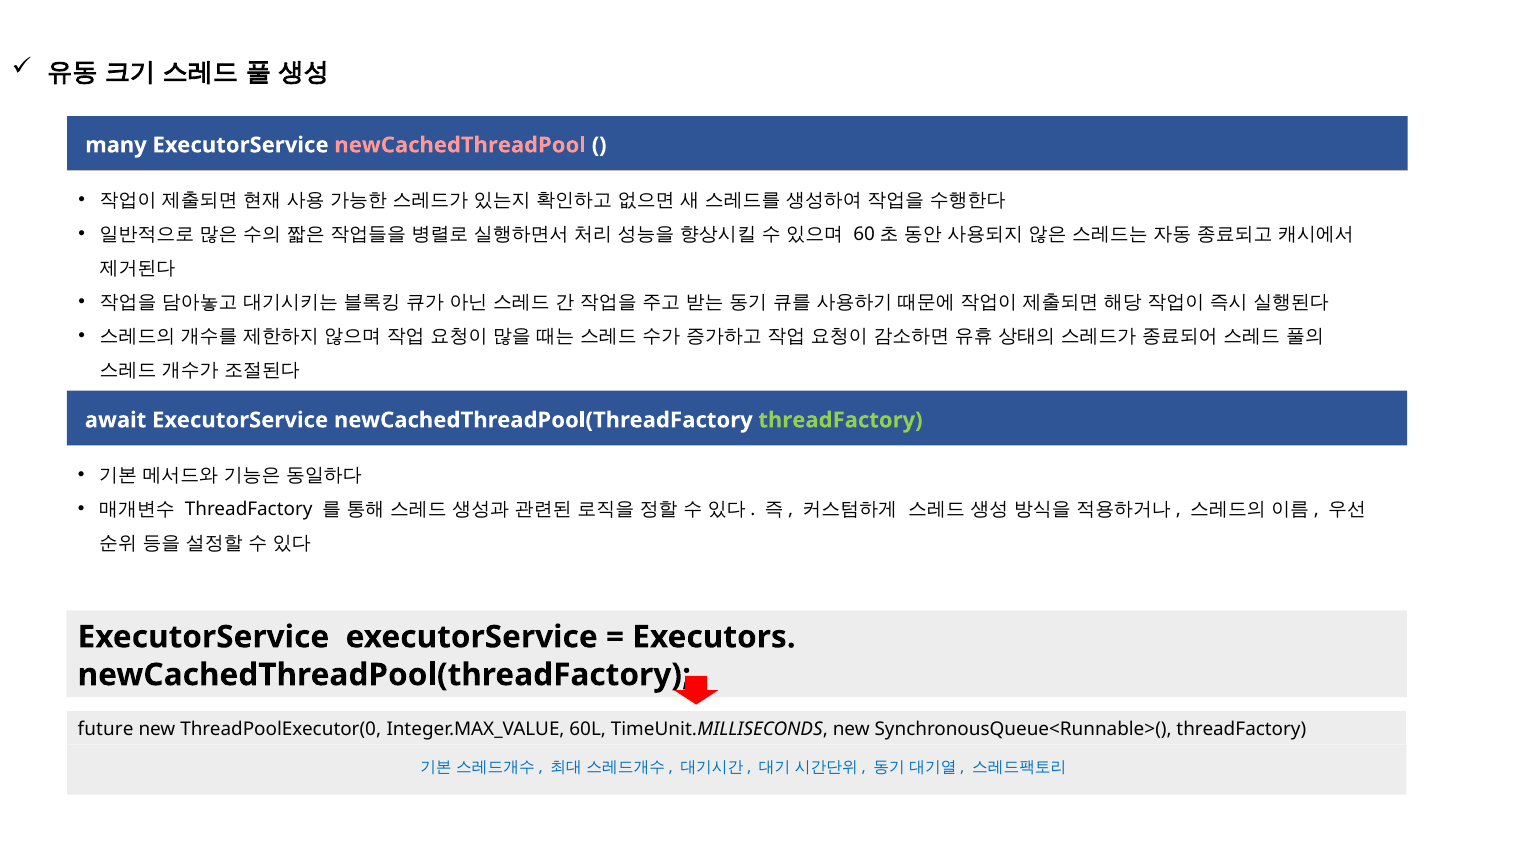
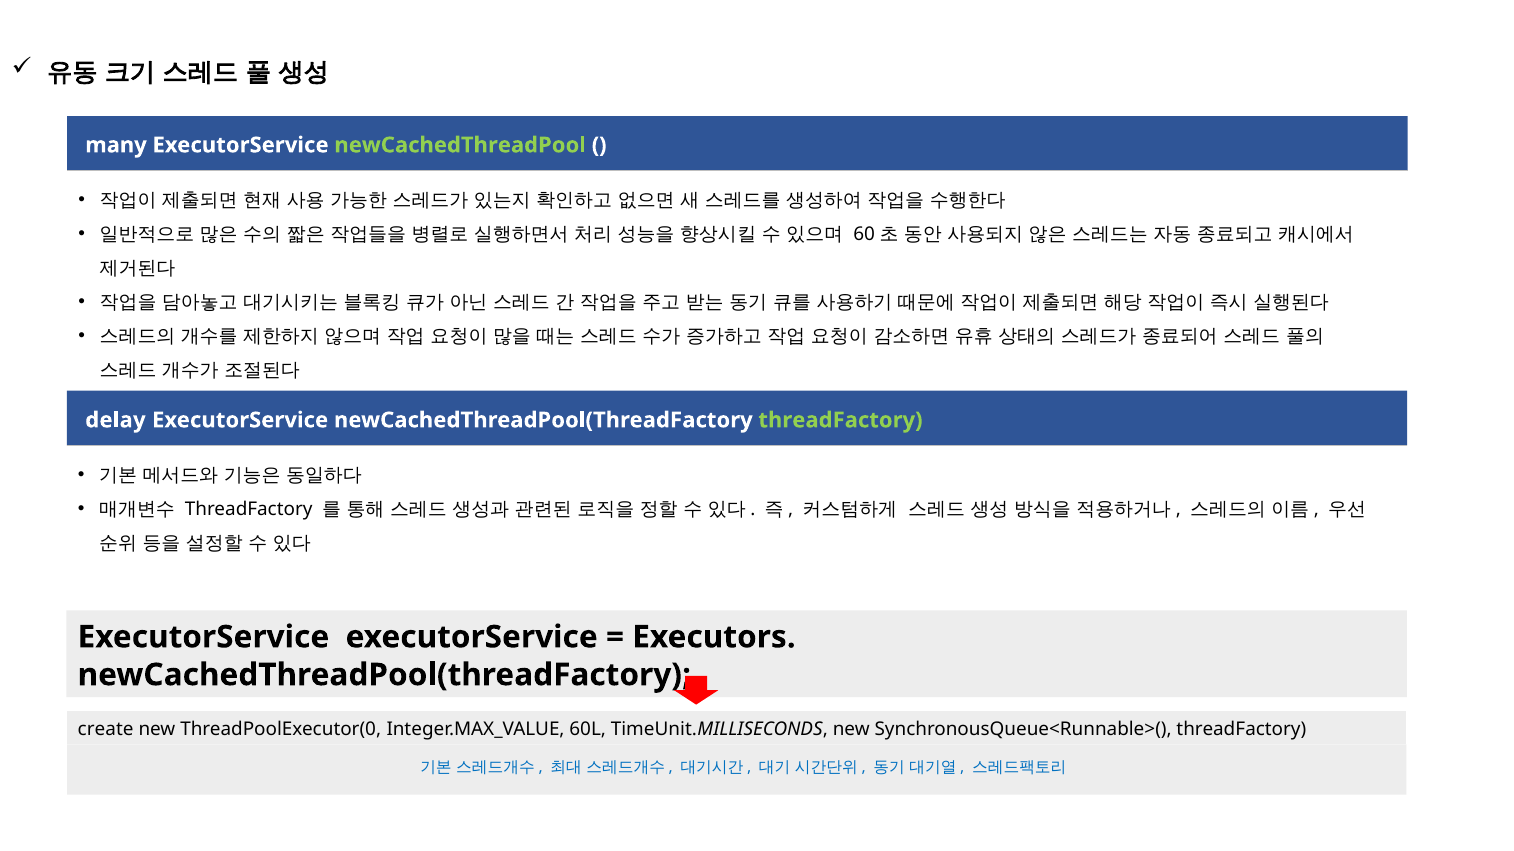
newCachedThreadPool colour: pink -> light green (460, 145)
await: await -> delay (115, 420)
future: future -> create (106, 730)
